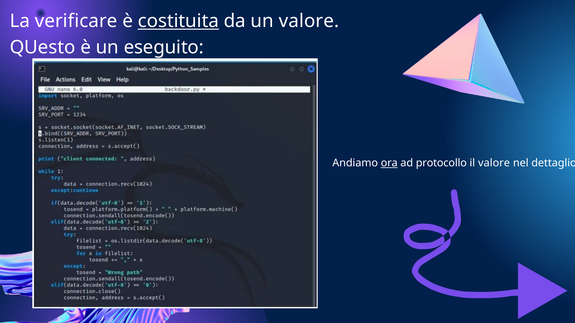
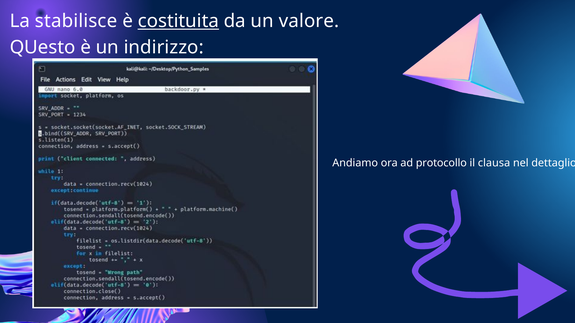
verificare: verificare -> stabilisce (76, 21)
eseguito: eseguito -> indirizzo (164, 47)
ora underline: present -> none (389, 163)
il valore: valore -> clausa (494, 163)
